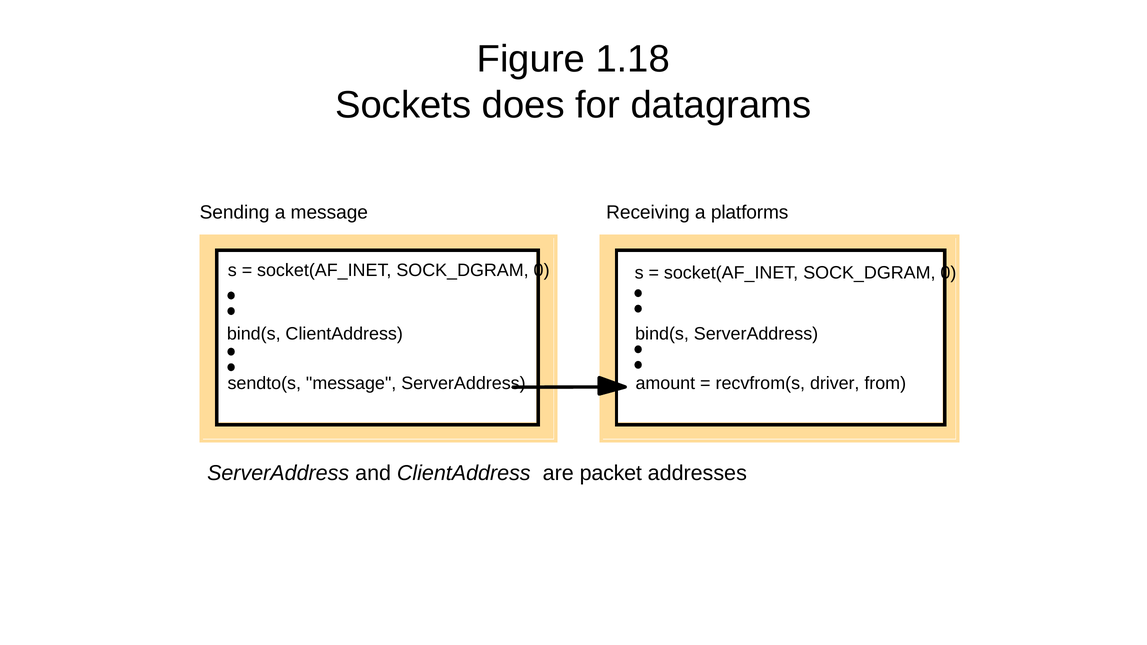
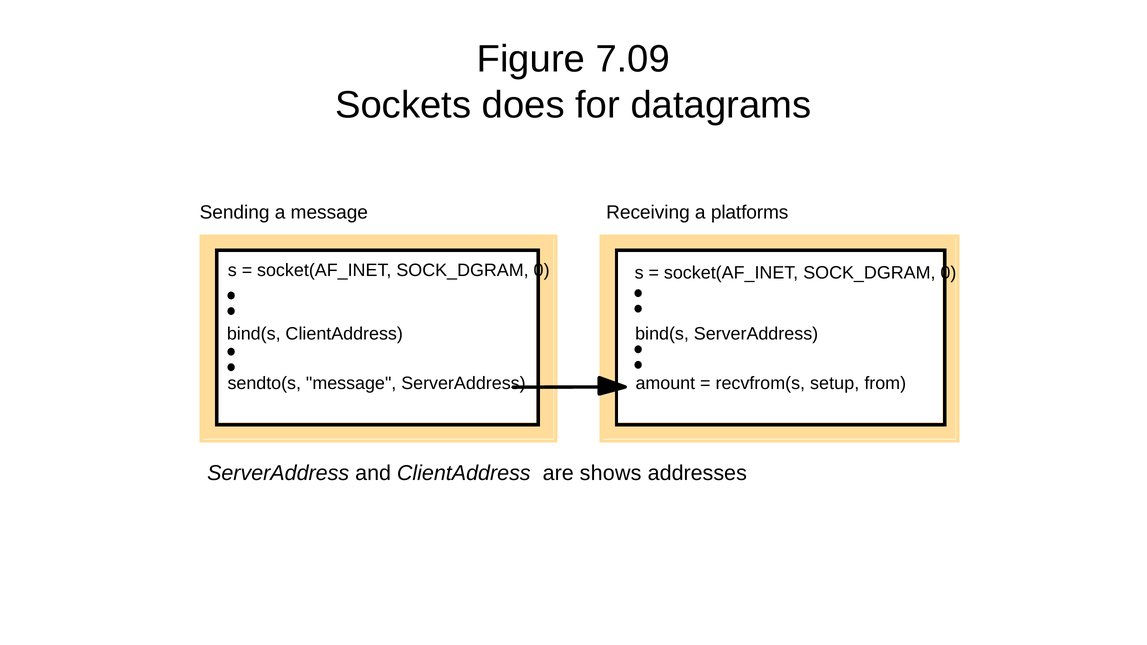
1.18: 1.18 -> 7.09 (633, 59)
driver: driver -> setup (835, 384)
packet: packet -> shows (611, 473)
